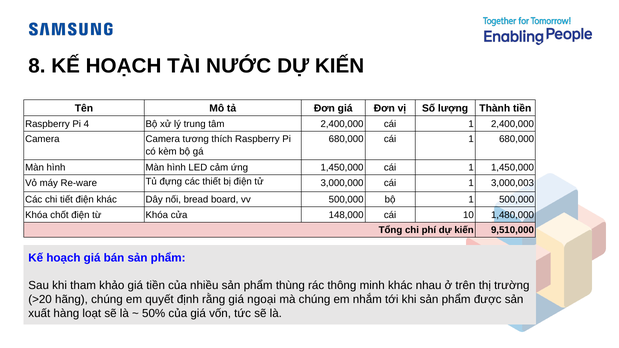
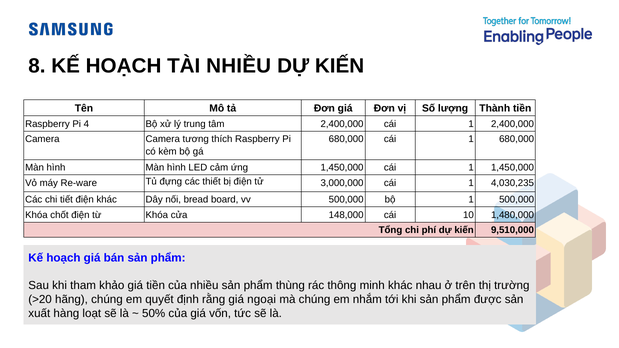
TÀI NƯỚC: NƯỚC -> NHIỀU (239, 66)
3,000,003: 3,000,003 -> 4,030,235 (512, 183)
